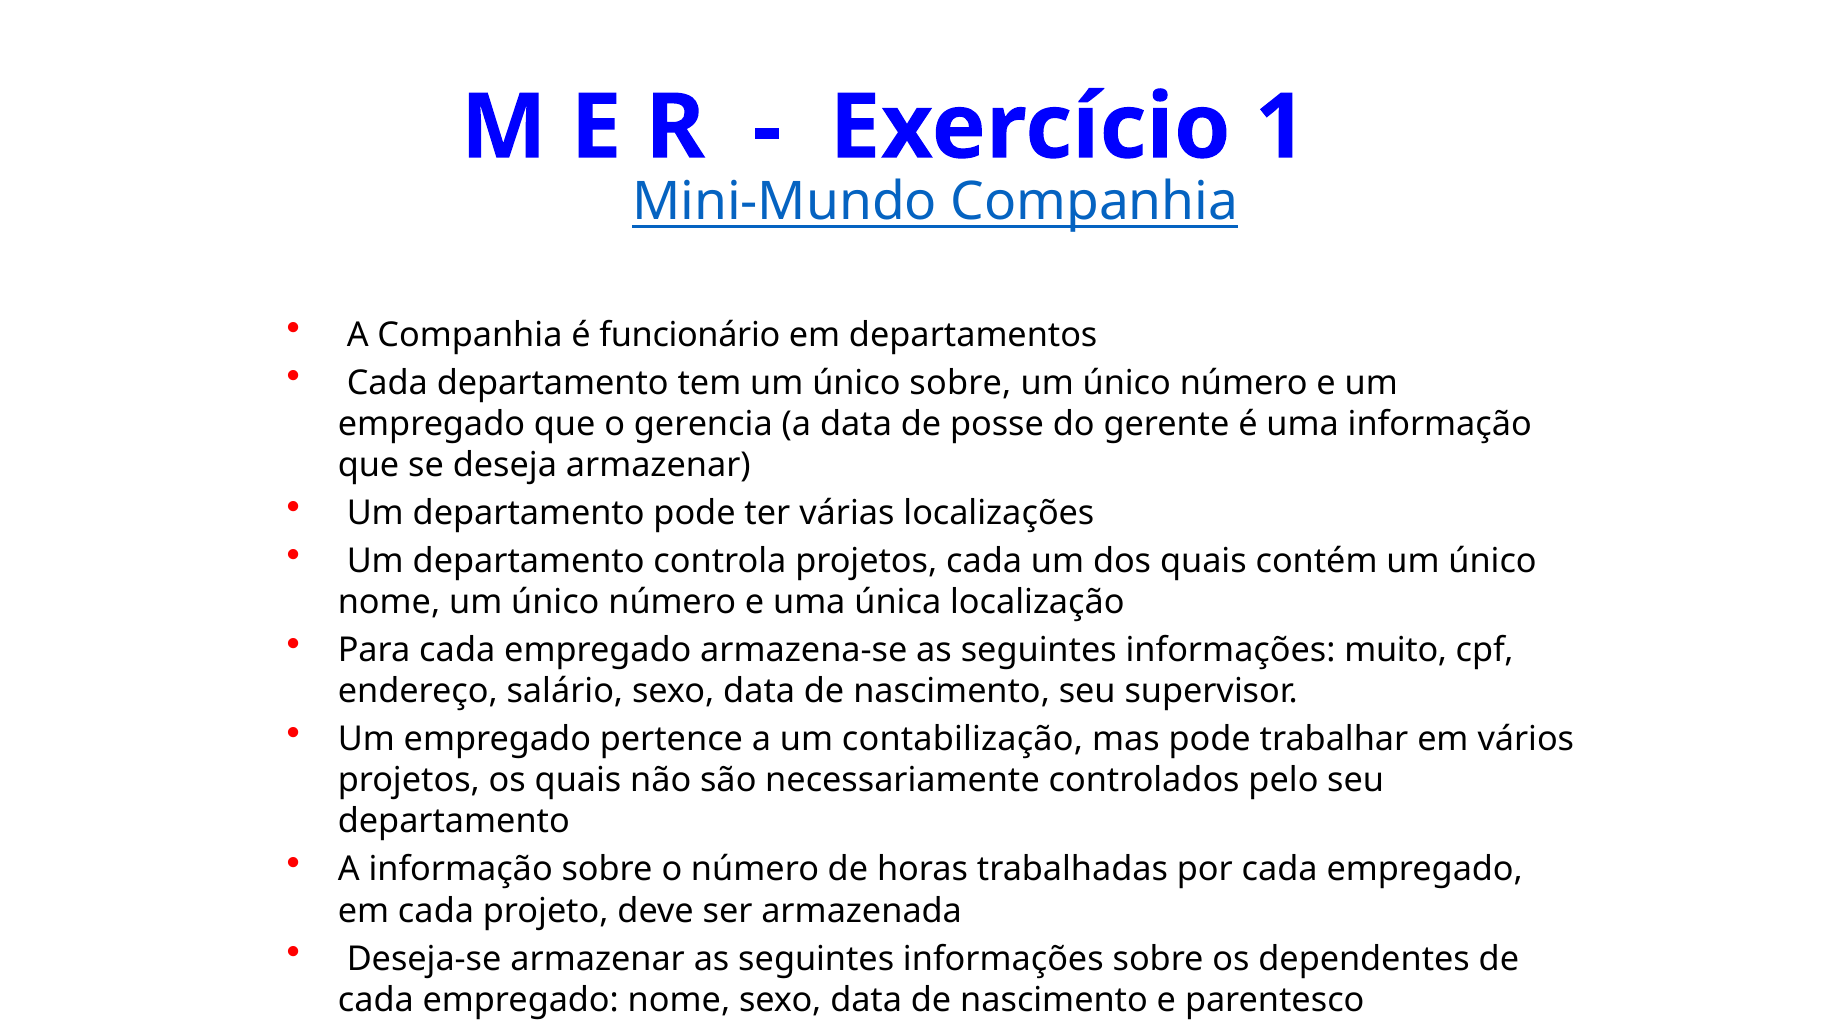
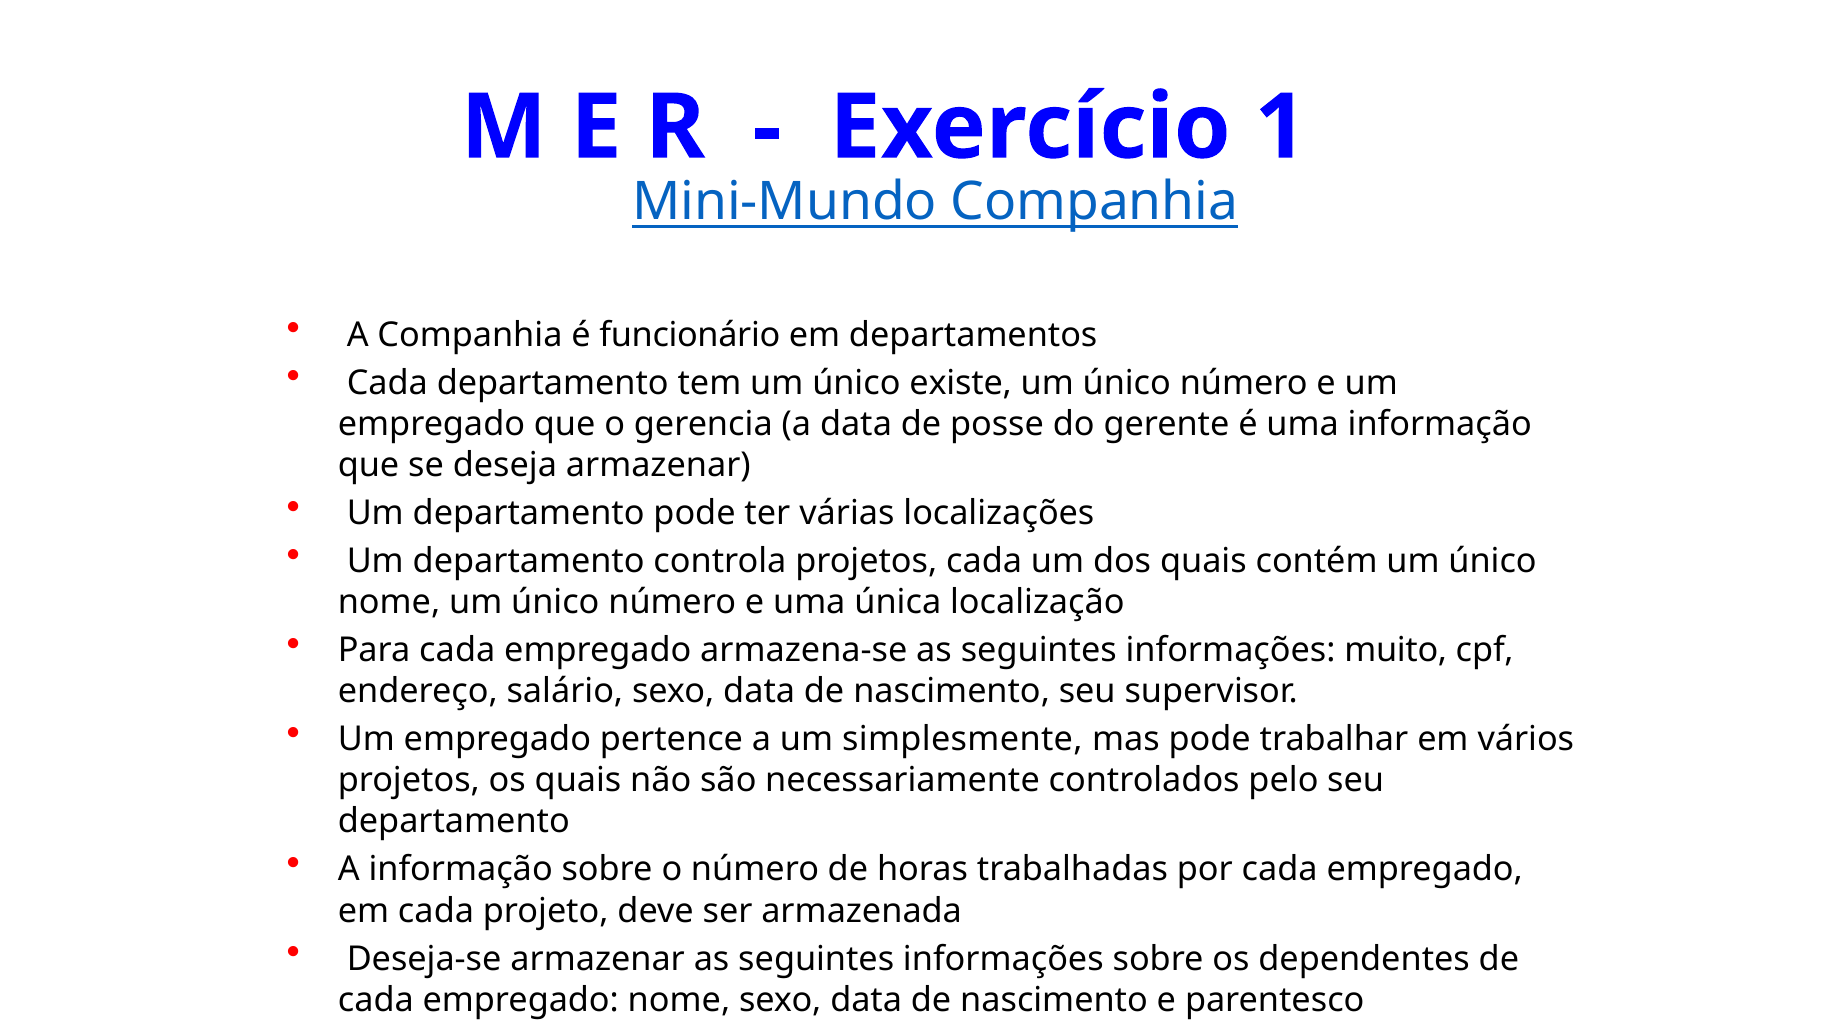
único sobre: sobre -> existe (961, 383)
contabilização: contabilização -> simplesmente (962, 739)
